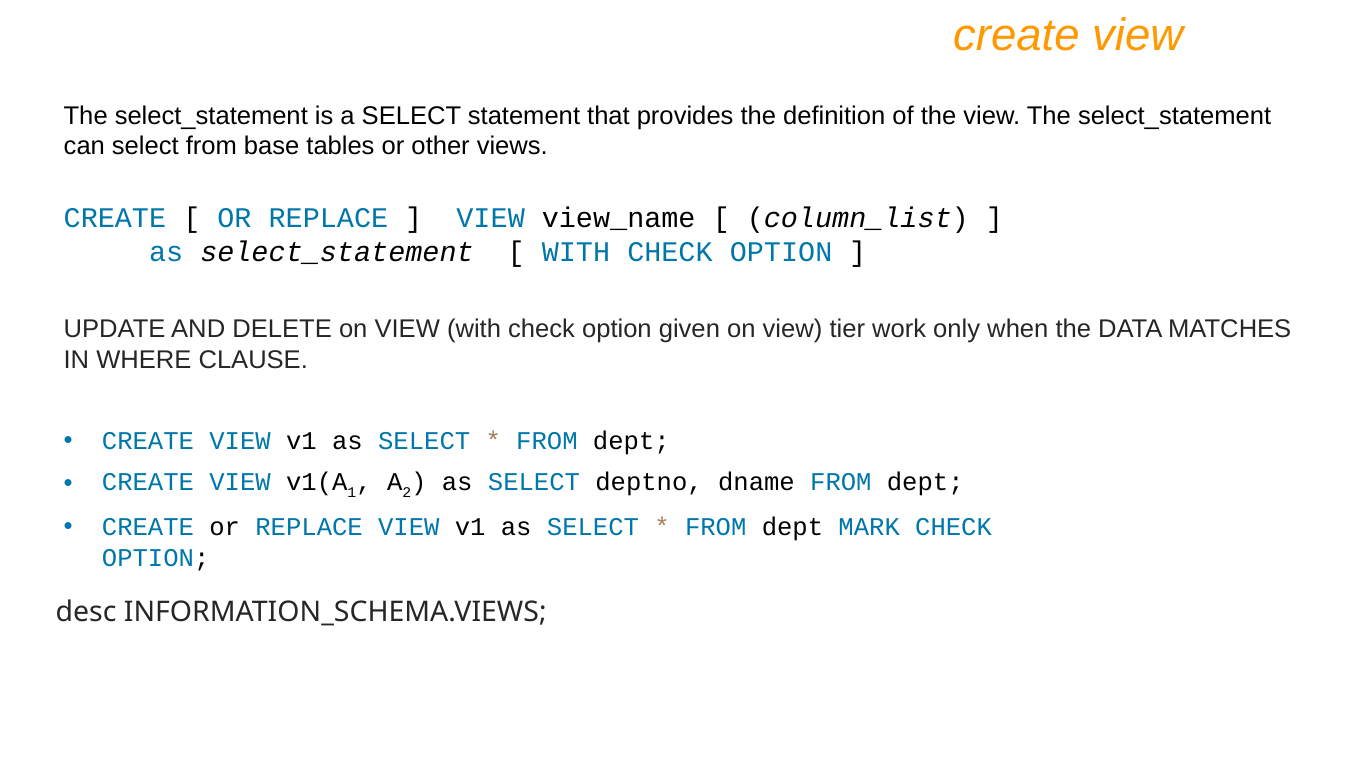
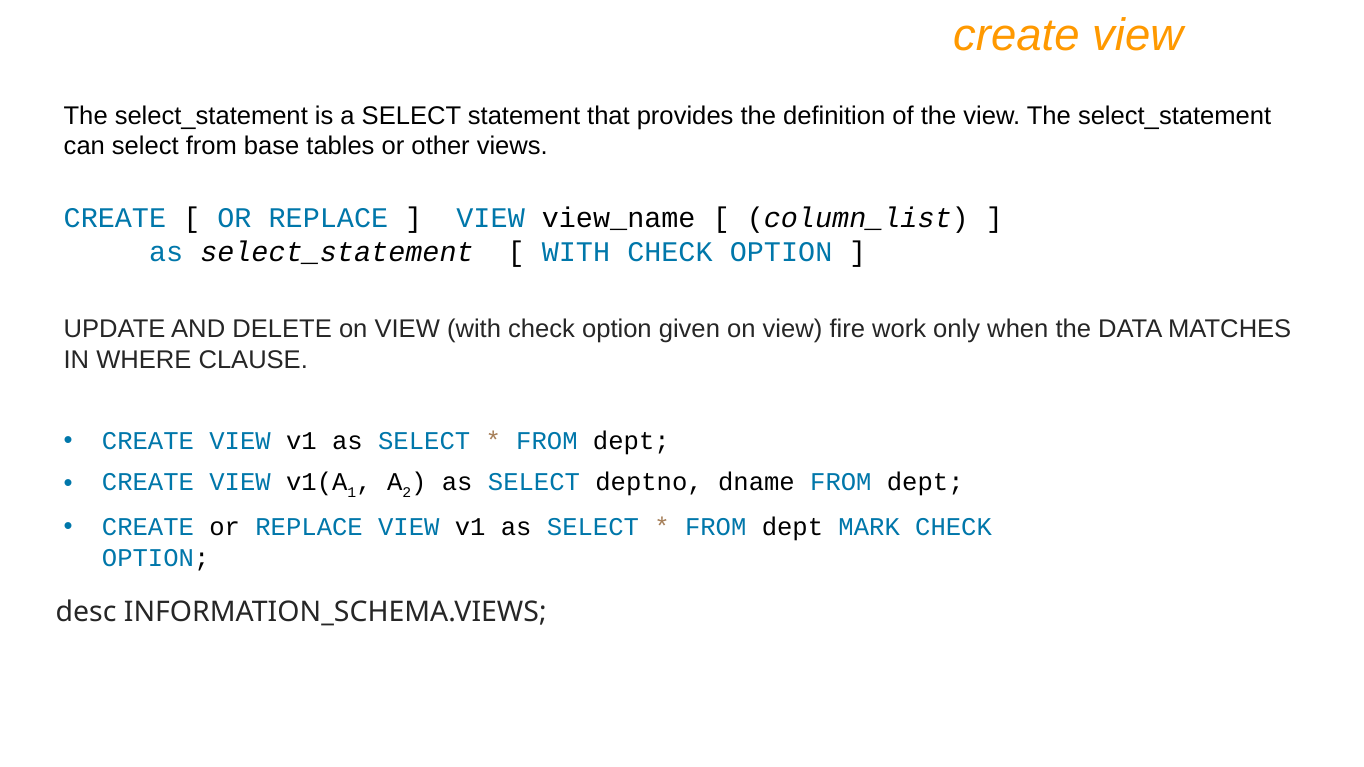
tier: tier -> fire (847, 329)
